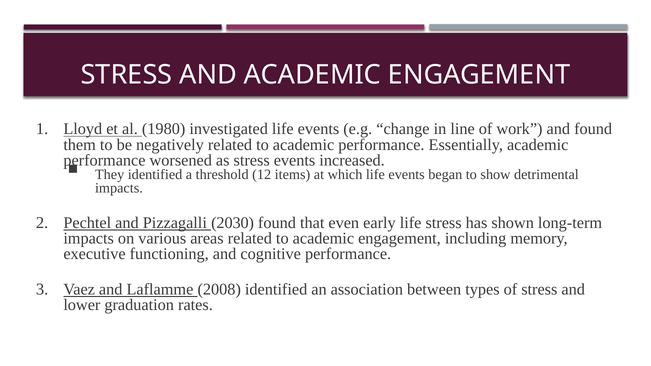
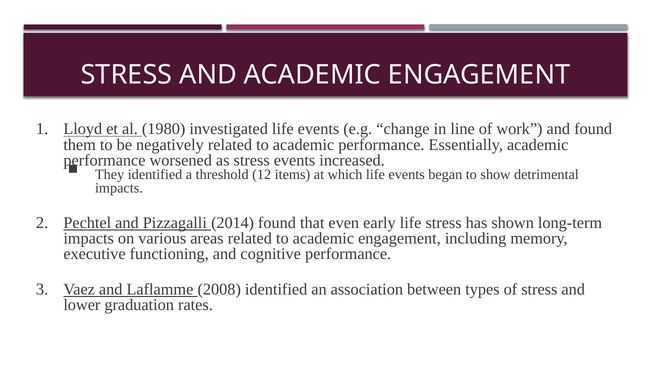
2030: 2030 -> 2014 (233, 223)
